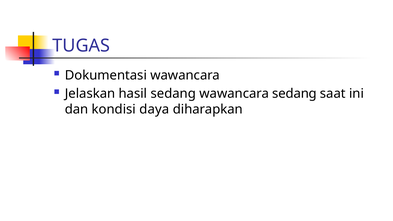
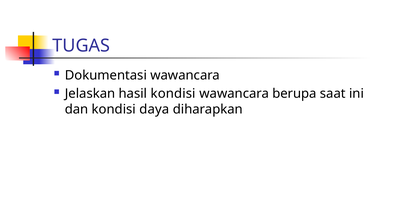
hasil sedang: sedang -> kondisi (173, 94)
wawancara sedang: sedang -> berupa (294, 94)
